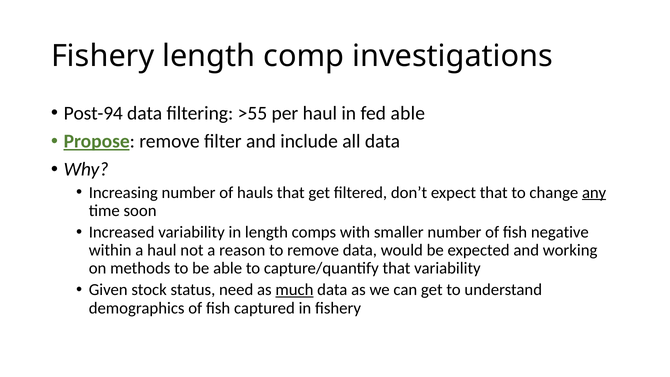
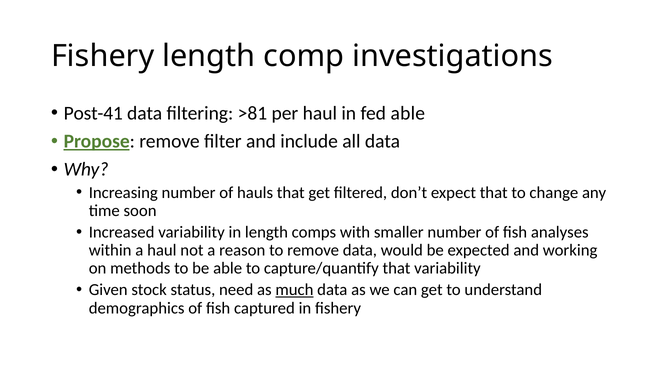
Post-94: Post-94 -> Post-41 (93, 113)
>55: >55 -> >81 (252, 113)
any underline: present -> none (594, 192)
negative: negative -> analyses (560, 232)
